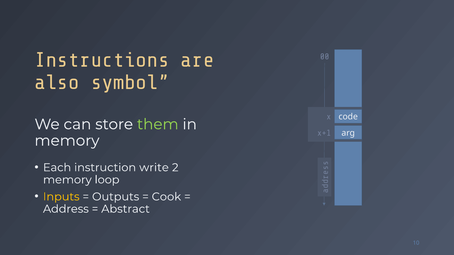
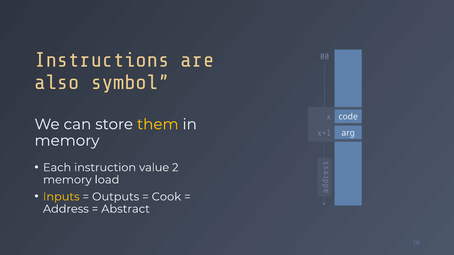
them colour: light green -> yellow (158, 124)
write: write -> value (154, 168)
loop: loop -> load (107, 180)
